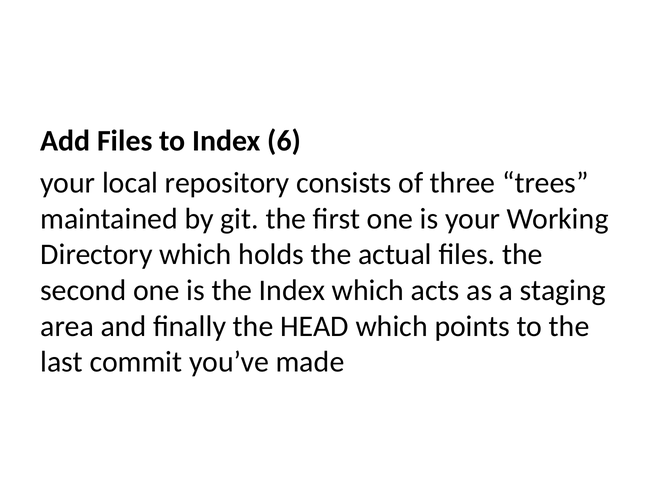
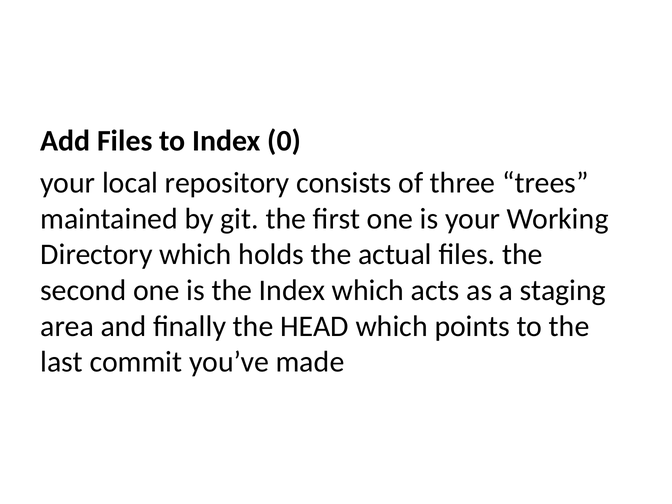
6: 6 -> 0 (284, 141)
